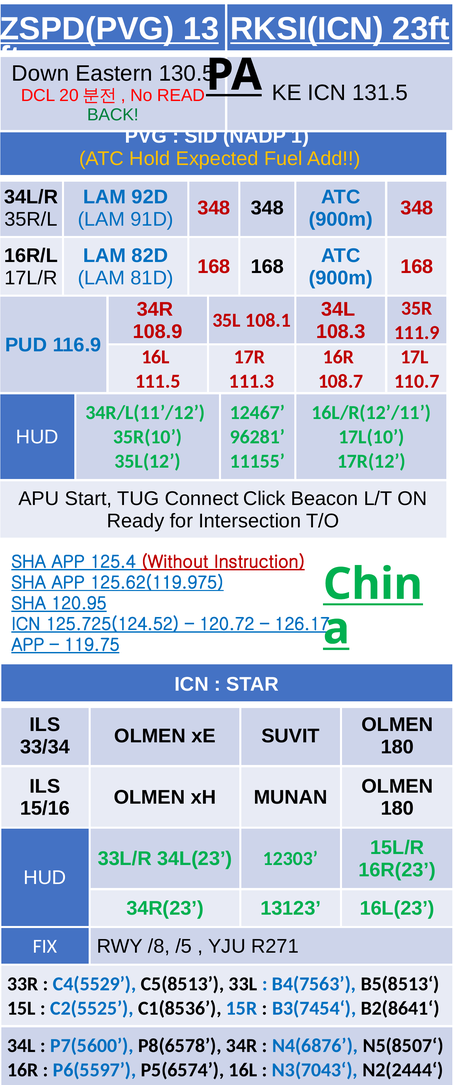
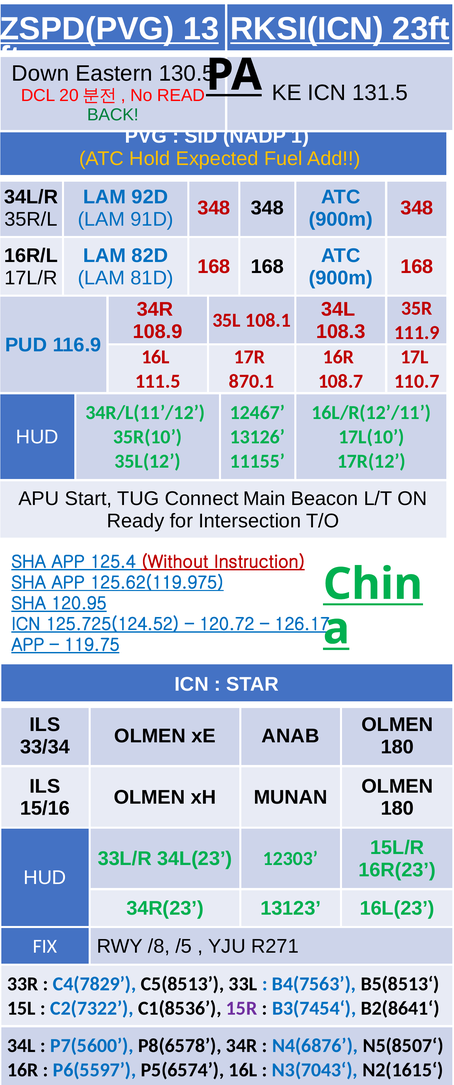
111.3: 111.3 -> 870.1 (252, 382)
96281: 96281 -> 13126 (257, 437)
Click: Click -> Main (264, 499)
SUVIT: SUVIT -> ANAB (290, 737)
C4(5529: C4(5529 -> C4(7829 (95, 985)
C2(5525: C2(5525 -> C2(7322 (92, 1010)
15R colour: blue -> purple (242, 1010)
N2(2444‘: N2(2444‘ -> N2(1615‘ (403, 1071)
